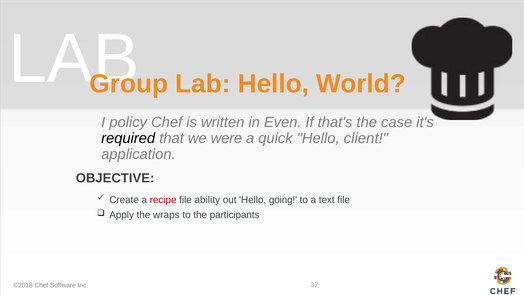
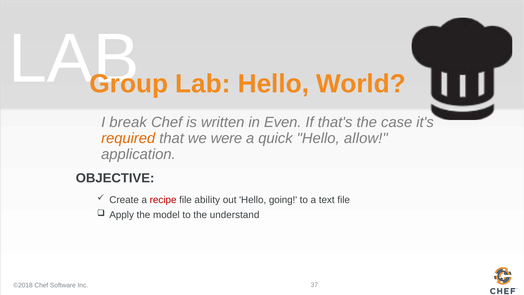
policy: policy -> break (128, 122)
required colour: black -> orange (128, 138)
client: client -> allow (366, 138)
wraps: wraps -> model (166, 215)
participants: participants -> understand (235, 215)
